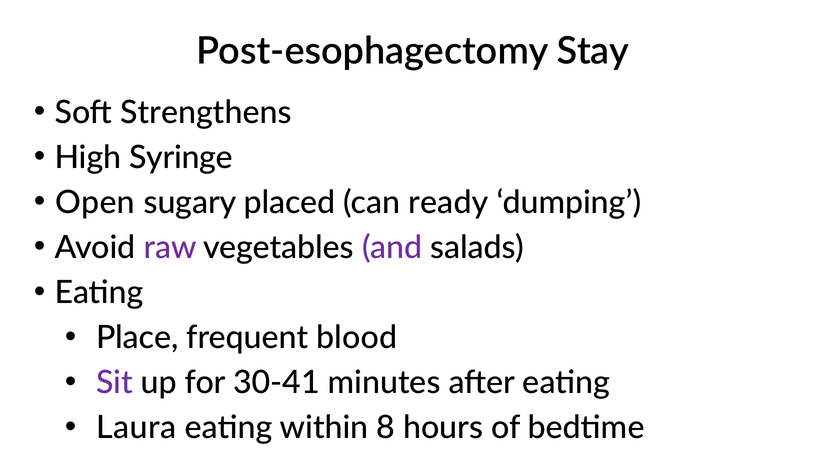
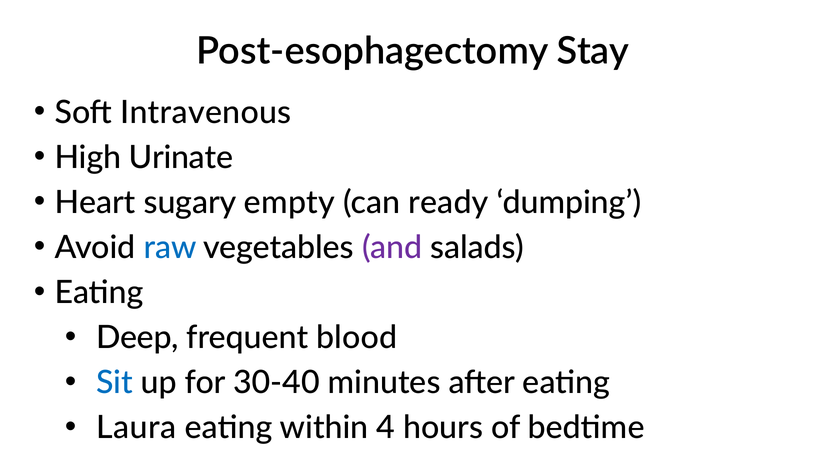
Strengthens: Strengthens -> Intravenous (206, 113)
Syringe: Syringe -> Urinate (181, 158)
Open: Open -> Heart (95, 203)
placed: placed -> empty (289, 203)
raw colour: purple -> blue (170, 248)
Place: Place -> Deep (137, 338)
Sit colour: purple -> blue (114, 383)
30-41: 30-41 -> 30-40 (276, 383)
8: 8 -> 4 (386, 428)
